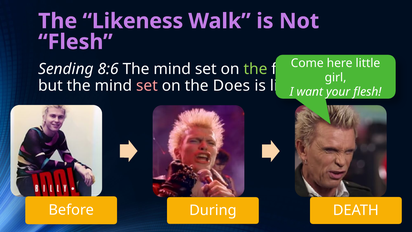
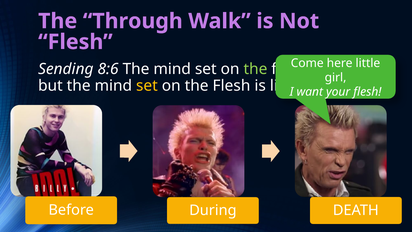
Likeness: Likeness -> Through (133, 21)
set colour: pink -> yellow (147, 86)
Does: Does -> Flesh (231, 86)
